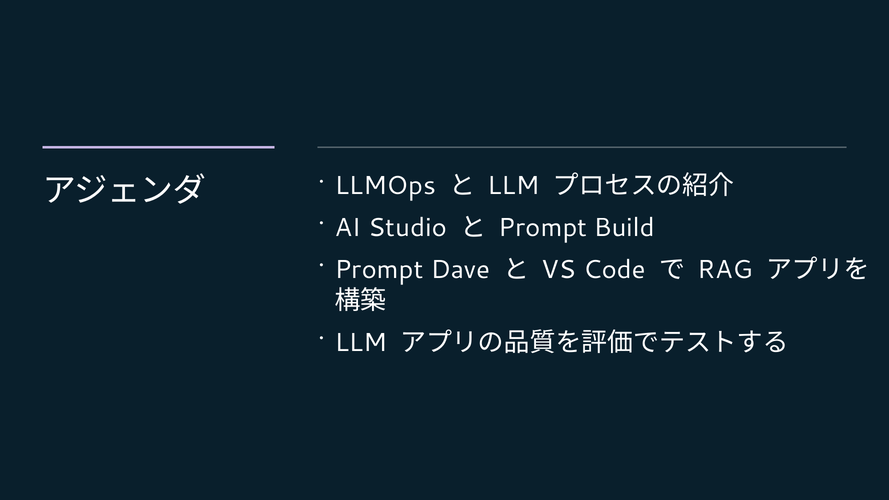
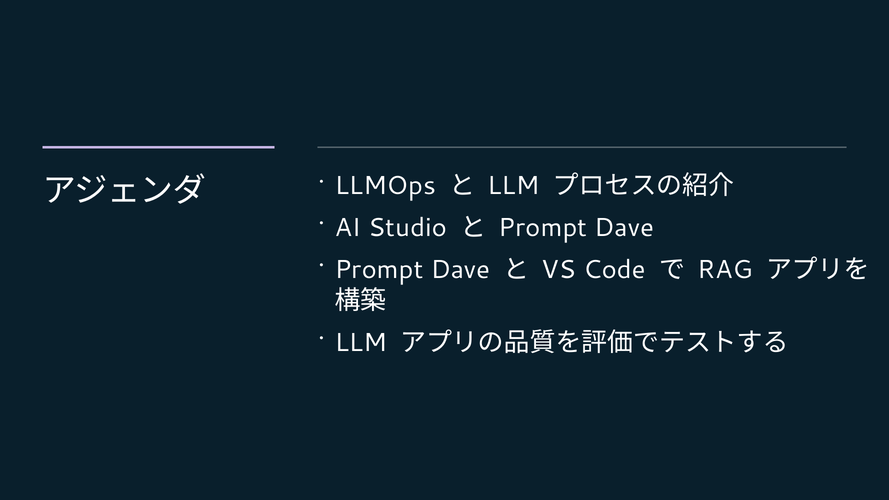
Build: Build -> Dave (624, 228)
